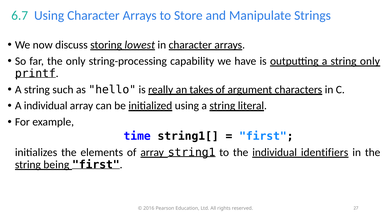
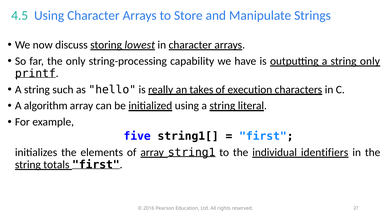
6.7: 6.7 -> 4.5 (20, 15)
argument: argument -> execution (250, 90)
A individual: individual -> algorithm (46, 106)
time: time -> five (137, 136)
being: being -> totals (56, 165)
